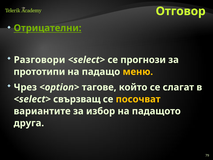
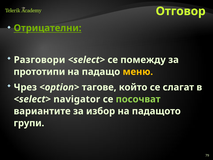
прогнози: прогнози -> помежду (143, 60)
свързващ: свързващ -> navigator (77, 99)
посочват colour: yellow -> light green (138, 99)
друга: друга -> групи (29, 123)
